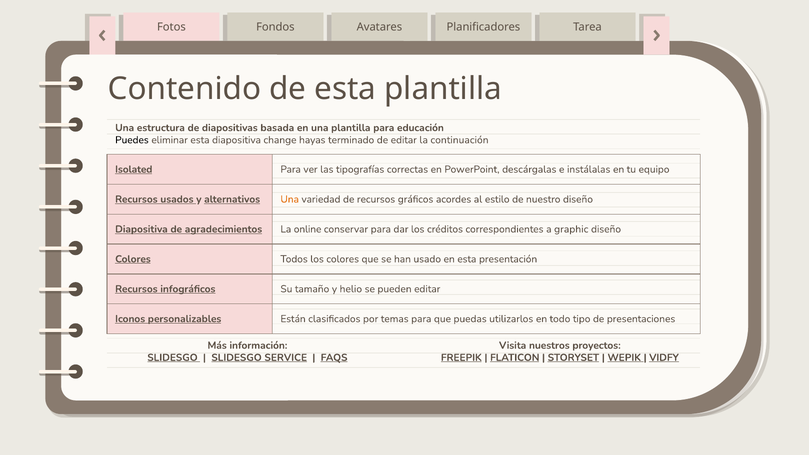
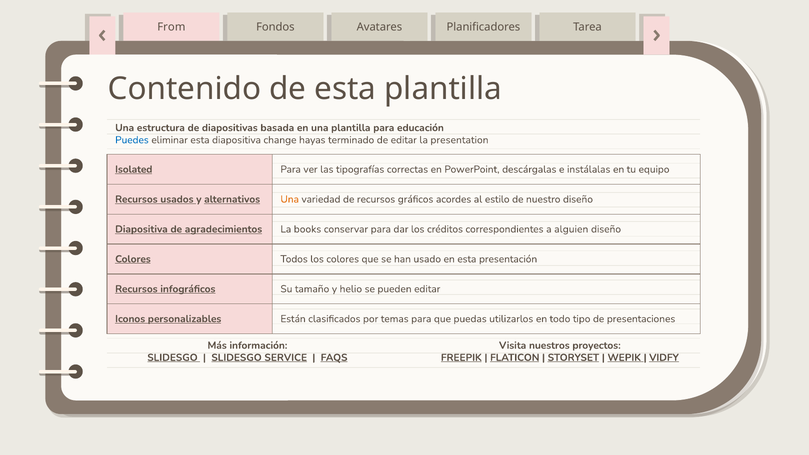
Fotos: Fotos -> From (171, 27)
Puedes colour: black -> blue (132, 140)
continuación: continuación -> presentation (459, 140)
online: online -> books (308, 229)
graphic: graphic -> alguien (571, 229)
